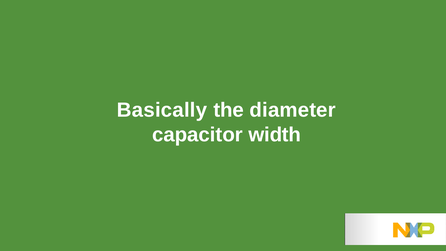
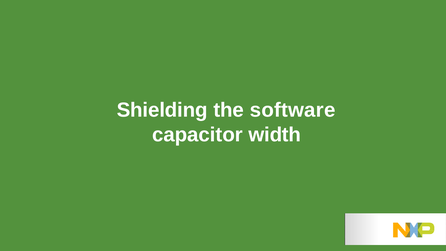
Basically: Basically -> Shielding (162, 110)
diameter: diameter -> software (293, 110)
